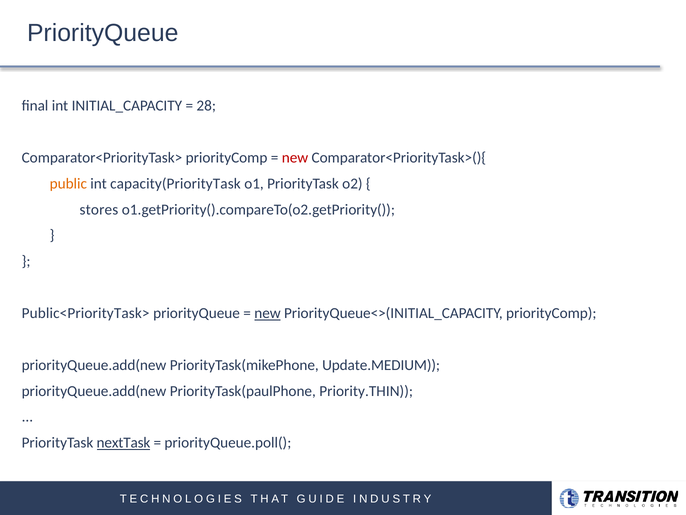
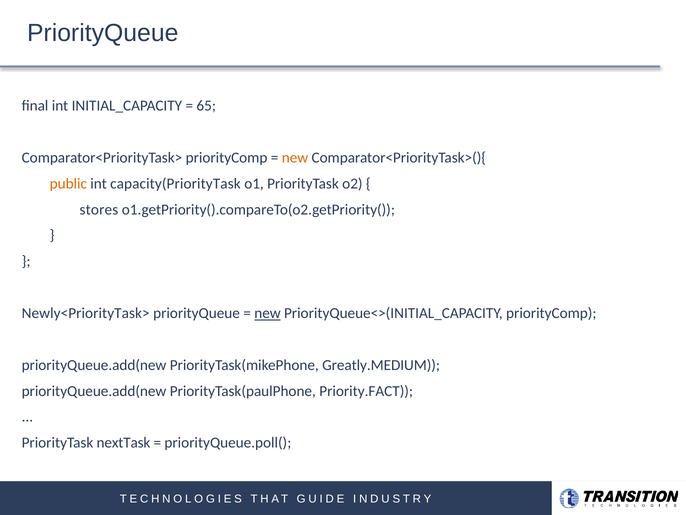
28: 28 -> 65 (206, 106)
new colour: red -> orange (295, 158)
Public<PriorityTask>: Public<PriorityTask> -> Newly<PriorityTask> (86, 313)
Update.MEDIUM: Update.MEDIUM -> Greatly.MEDIUM (381, 365)
Priority.THIN: Priority.THIN -> Priority.FACT (366, 391)
nextTask underline: present -> none (123, 442)
